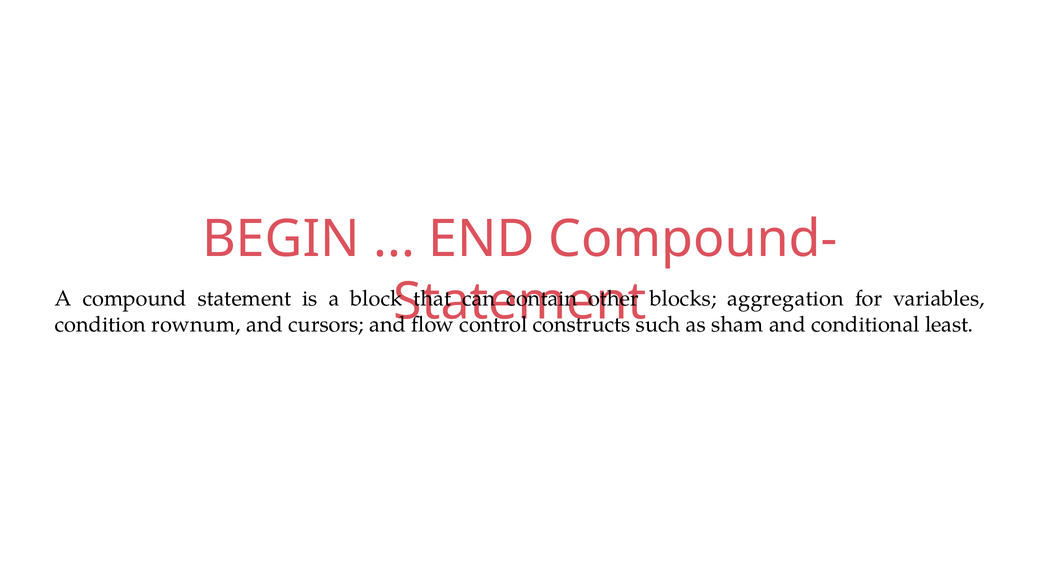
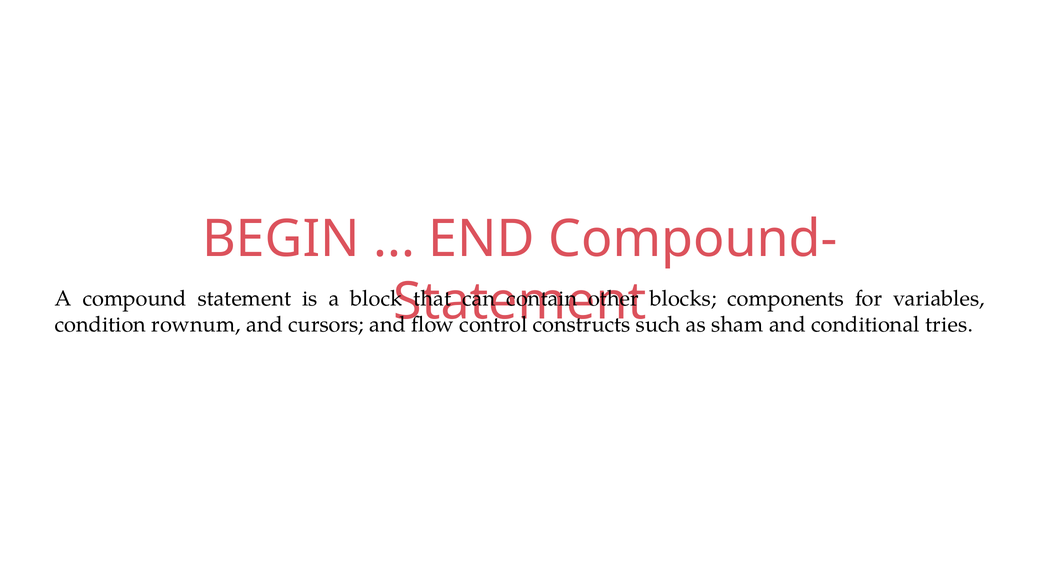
aggregation: aggregation -> components (786, 299)
least: least -> tries (949, 325)
